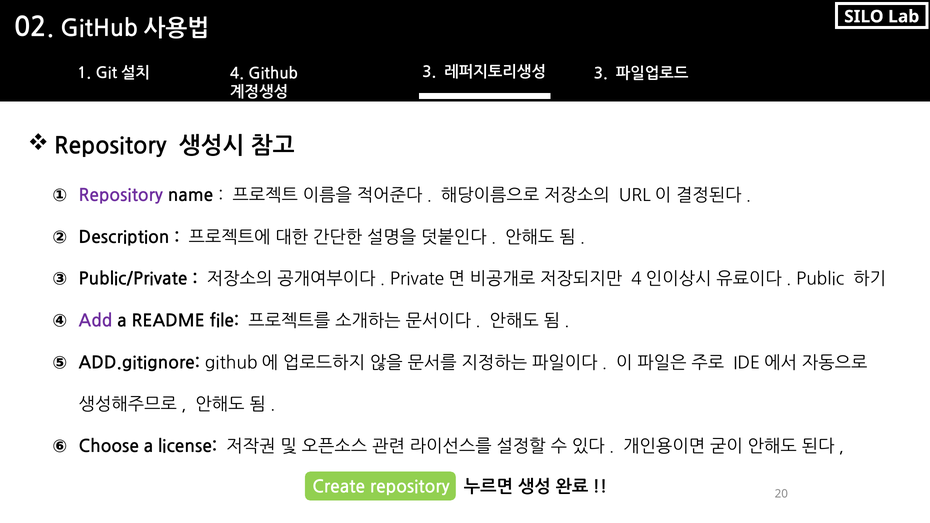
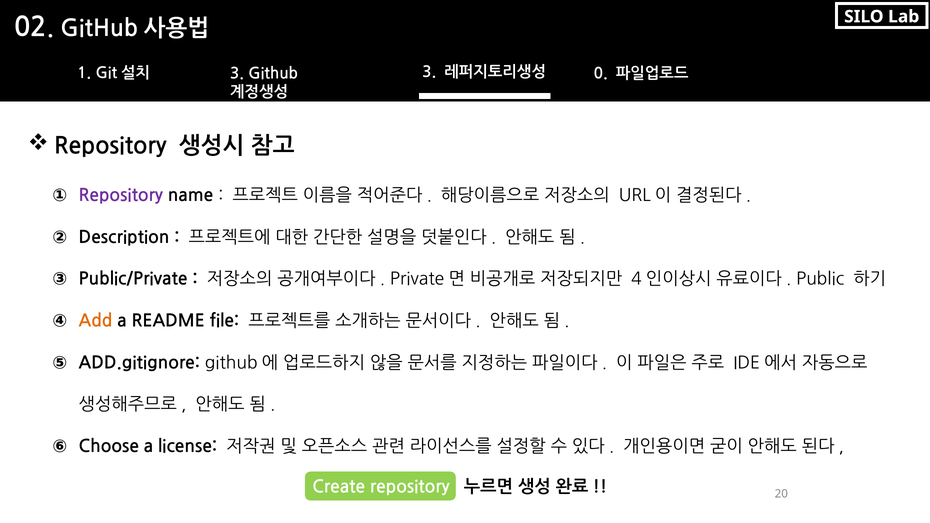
3: 3 -> 0 (601, 74)
4: 4 -> 3 (237, 74)
Add colour: purple -> orange (95, 321)
